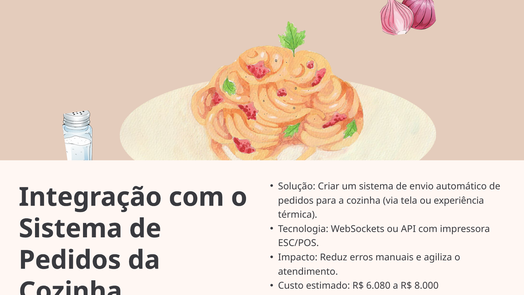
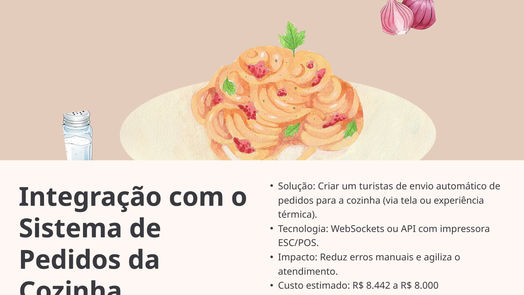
um sistema: sistema -> turistas (376, 186)
6.080: 6.080 -> 8.442 (378, 286)
